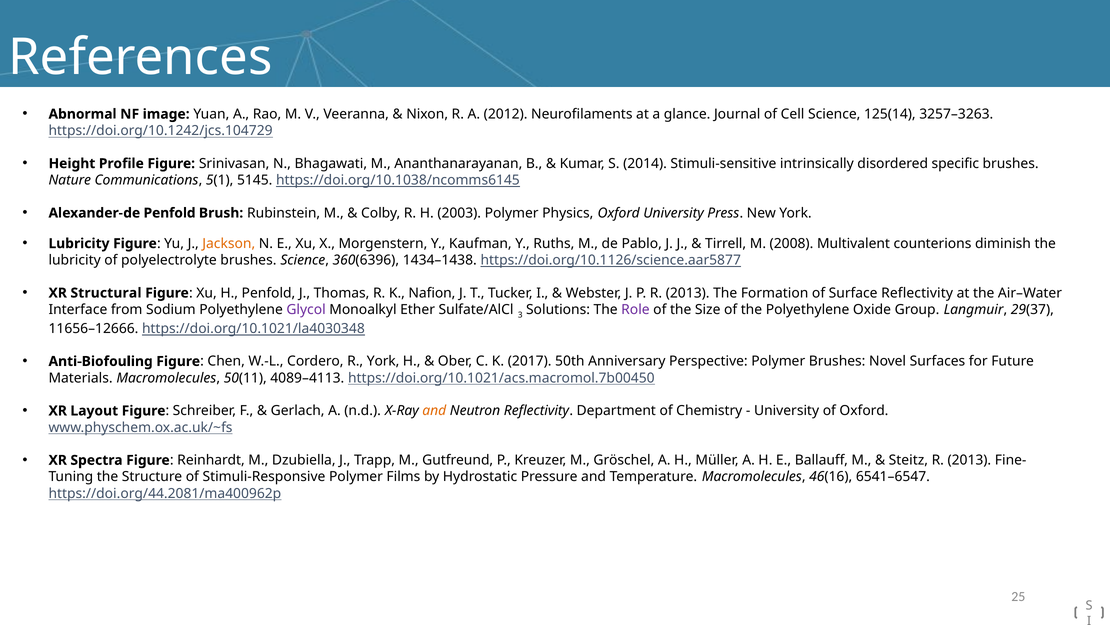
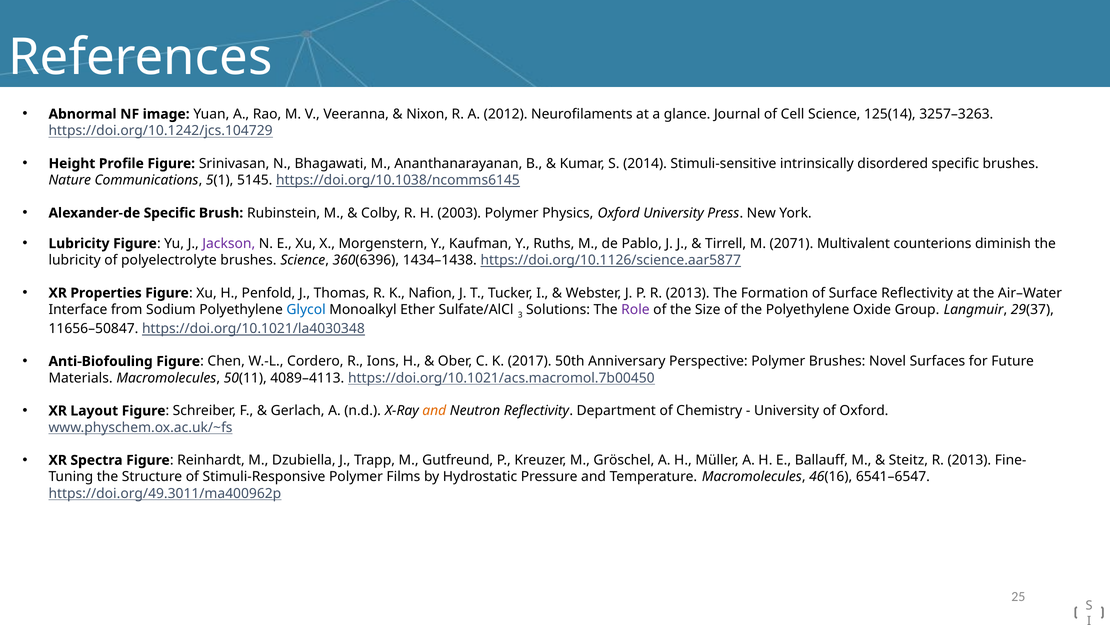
Alexander-de Penfold: Penfold -> Specific (170, 213)
Jackson colour: orange -> purple (229, 243)
2008: 2008 -> 2071 (791, 243)
Structural: Structural -> Properties (106, 293)
Glycol colour: purple -> blue (306, 309)
11656–12666: 11656–12666 -> 11656–50847 (93, 328)
R York: York -> Ions (383, 361)
https://doi.org/44.2081/ma400962p: https://doi.org/44.2081/ma400962p -> https://doi.org/49.3011/ma400962p (165, 493)
